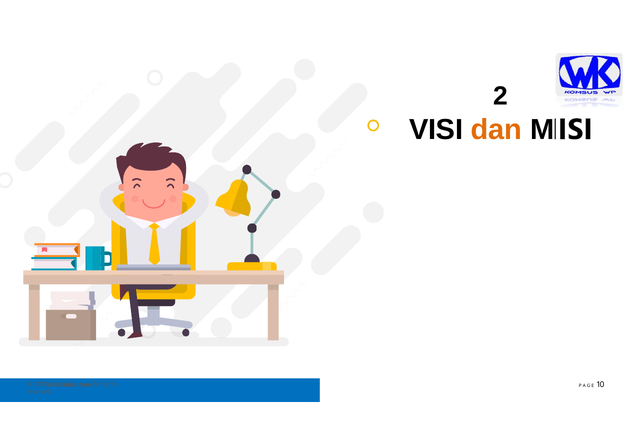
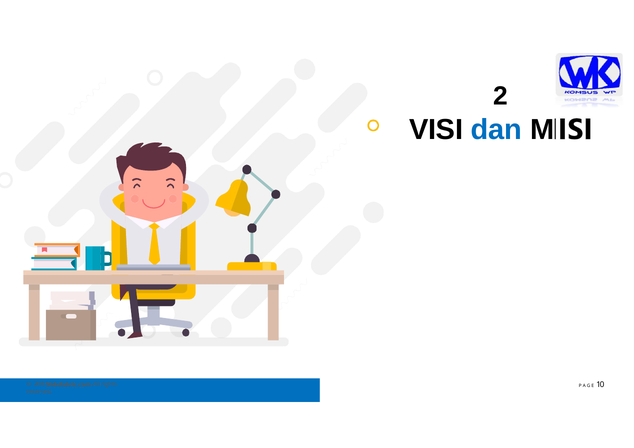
dan colour: orange -> blue (496, 130)
